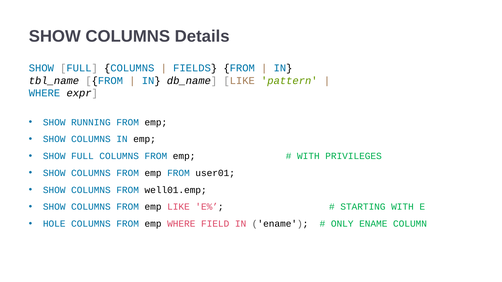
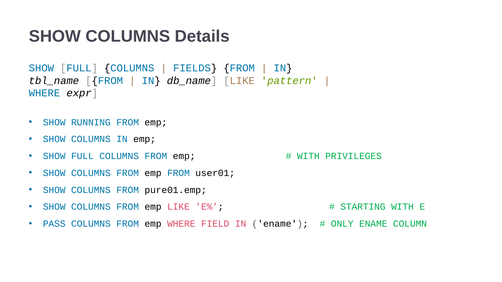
well01.emp: well01.emp -> pure01.emp (176, 190)
HOLE: HOLE -> PASS (54, 224)
